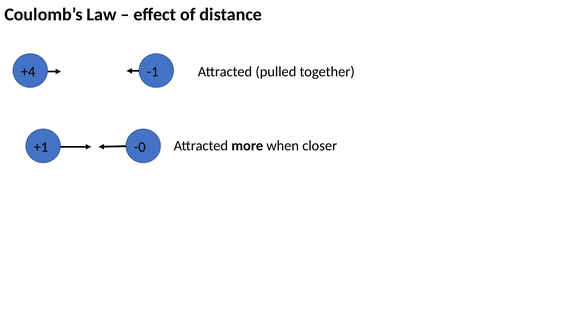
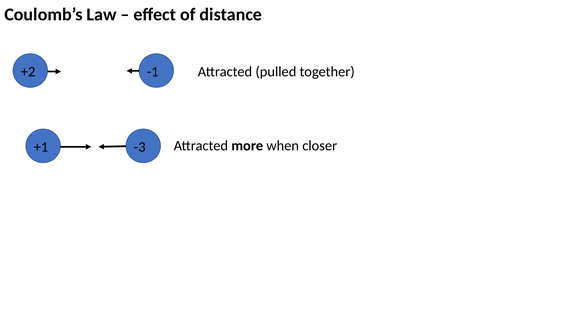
+4: +4 -> +2 (28, 72)
-0: -0 -> -3 (140, 147)
